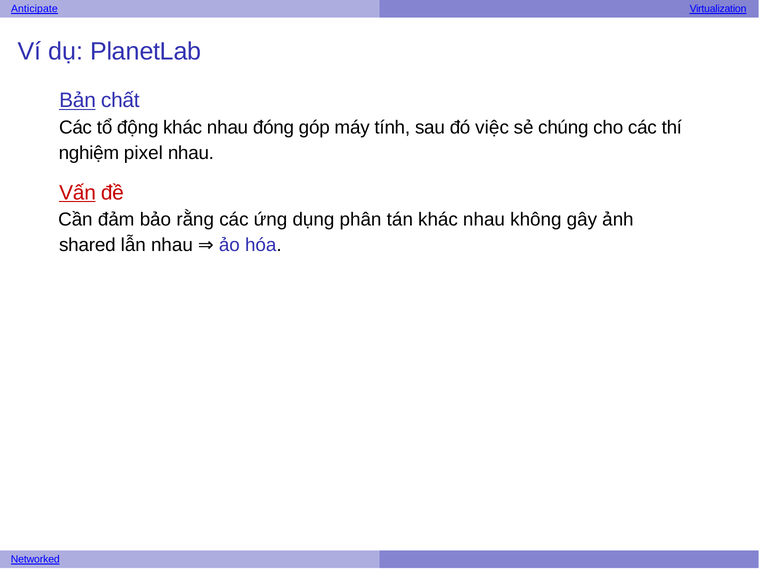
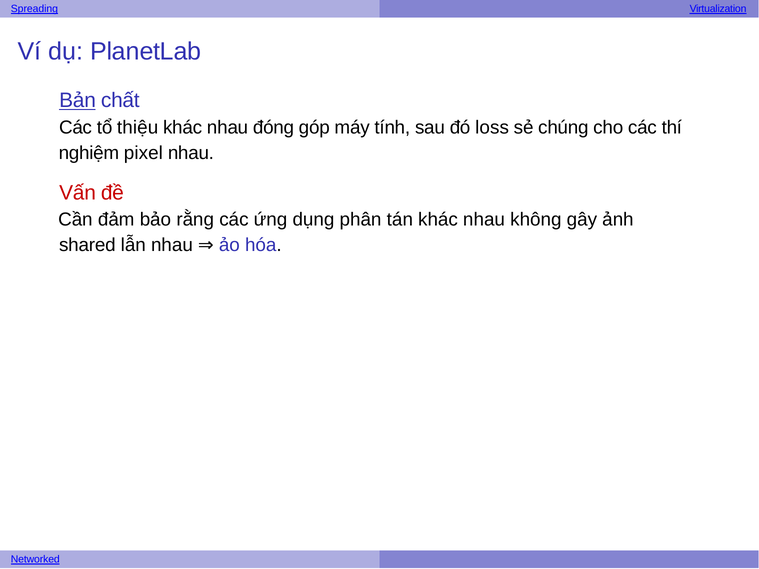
Anticipate: Anticipate -> Spreading (34, 9)
động: động -> thiệu (138, 128)
việc: việc -> loss (492, 128)
Vấn underline: present -> none (78, 193)
